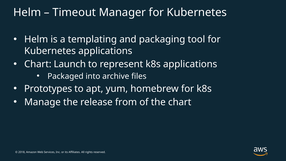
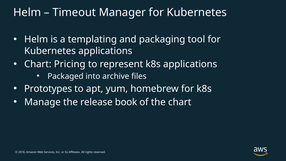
Launch: Launch -> Pricing (70, 64)
from: from -> book (126, 102)
